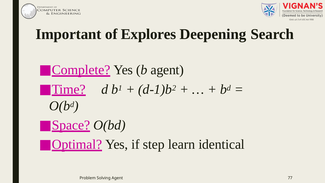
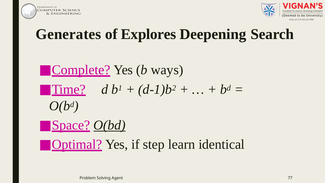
Important: Important -> Generates (68, 34)
b agent: agent -> ways (167, 70)
O(bd underline: none -> present (110, 125)
